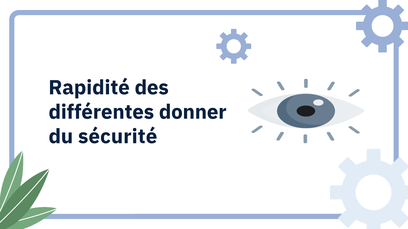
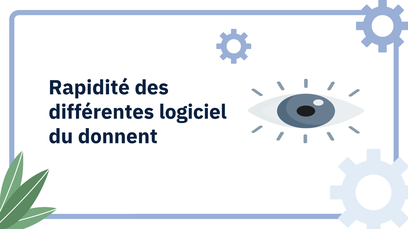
donner: donner -> logiciel (193, 112)
sécurité: sécurité -> donnent (118, 137)
